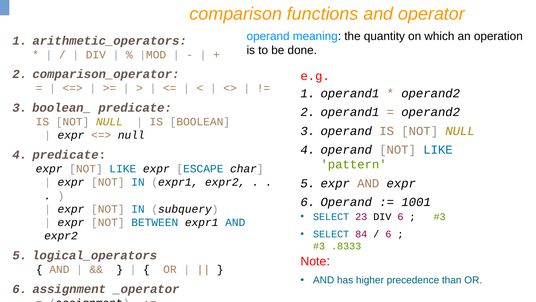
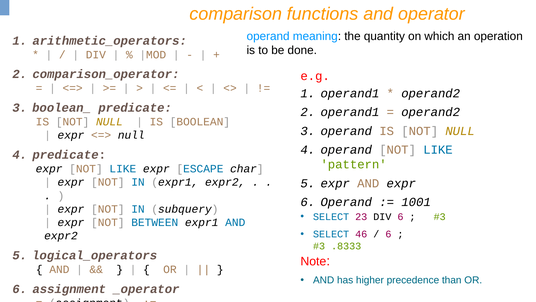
84: 84 -> 46 (361, 234)
